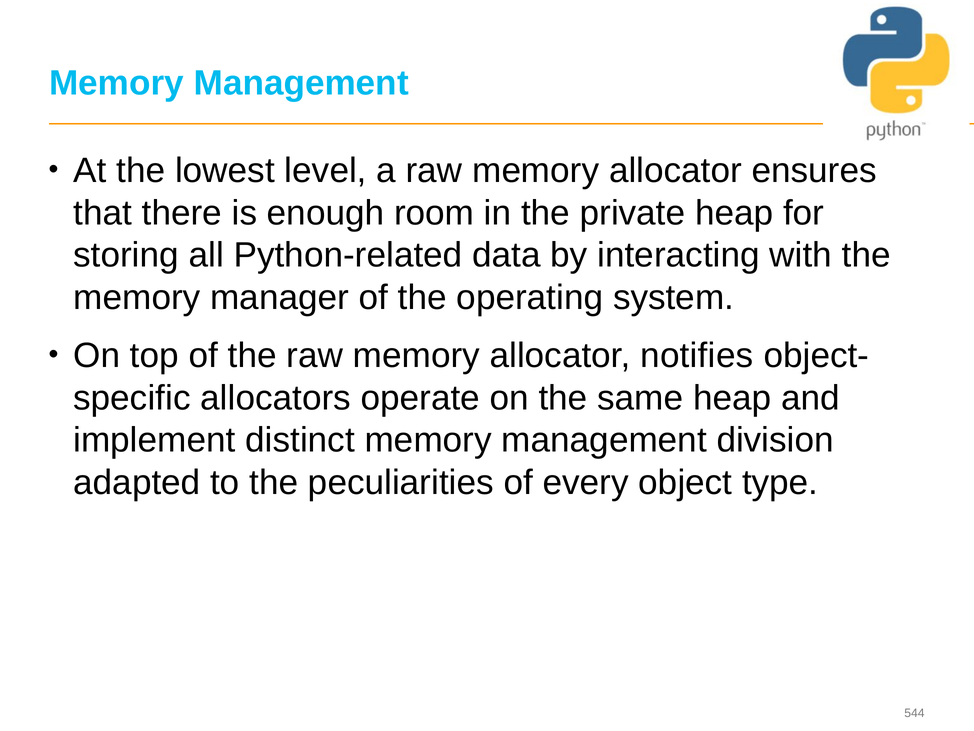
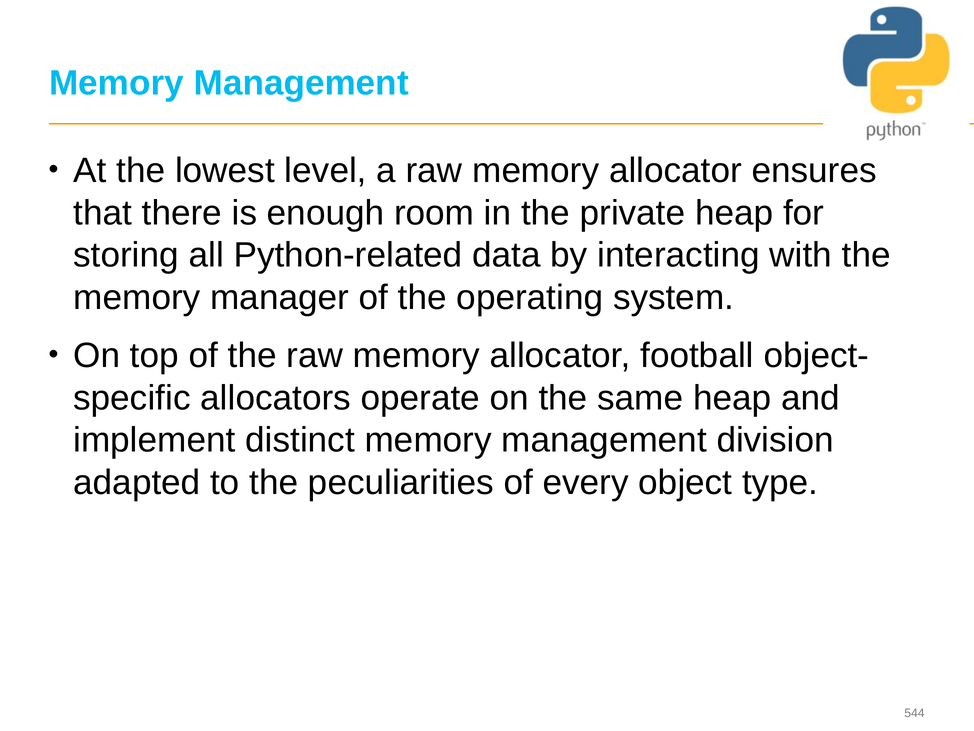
notifies: notifies -> football (697, 356)
